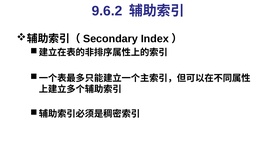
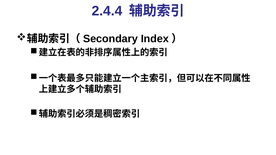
9.6.2: 9.6.2 -> 2.4.4 (107, 11)
